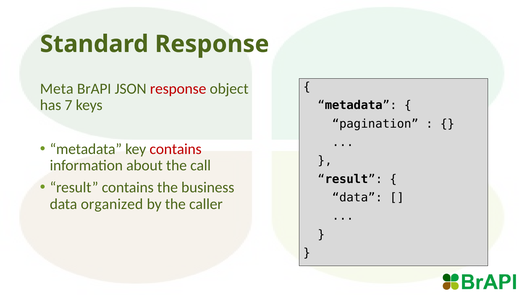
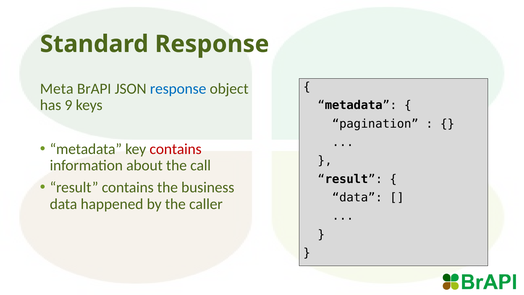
response colour: red -> blue (178, 89)
7: 7 -> 9 (69, 105)
organized: organized -> happened (112, 204)
